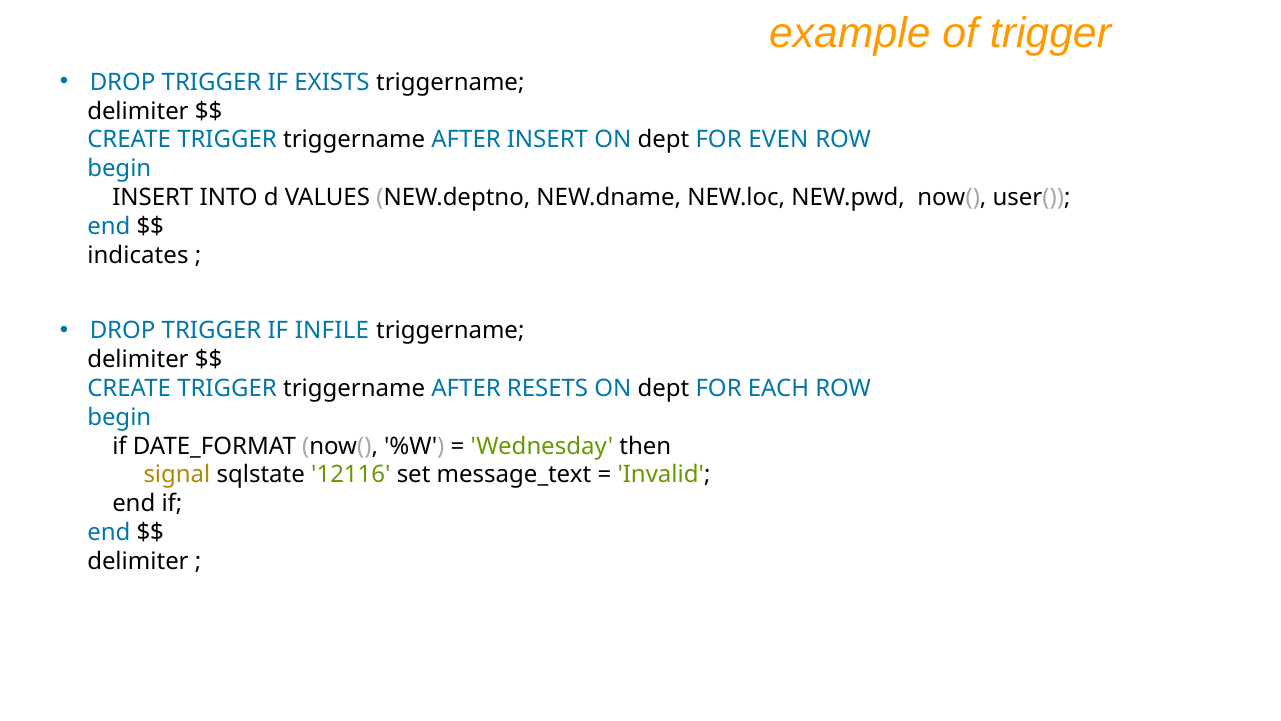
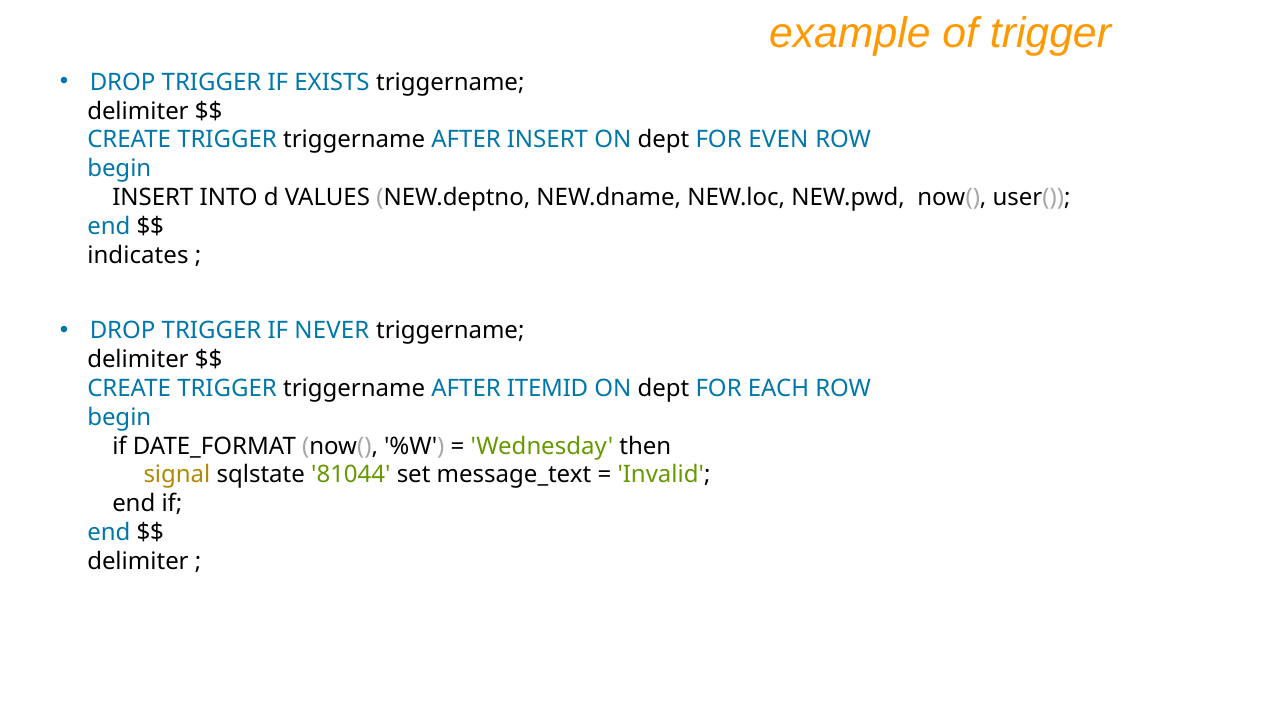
INFILE: INFILE -> NEVER (332, 331)
RESETS: RESETS -> ITEMID (548, 388)
12116: 12116 -> 81044 (351, 475)
